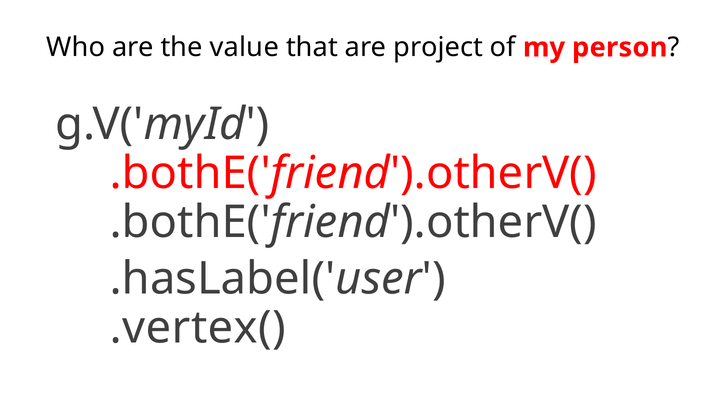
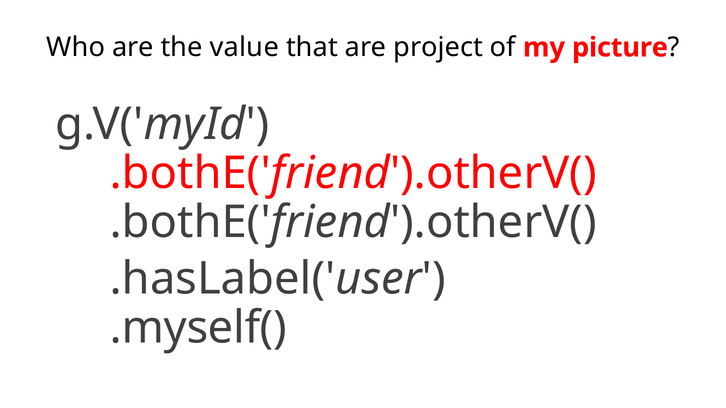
person: person -> picture (620, 48)
.vertex(: .vertex( -> .myself( (198, 328)
